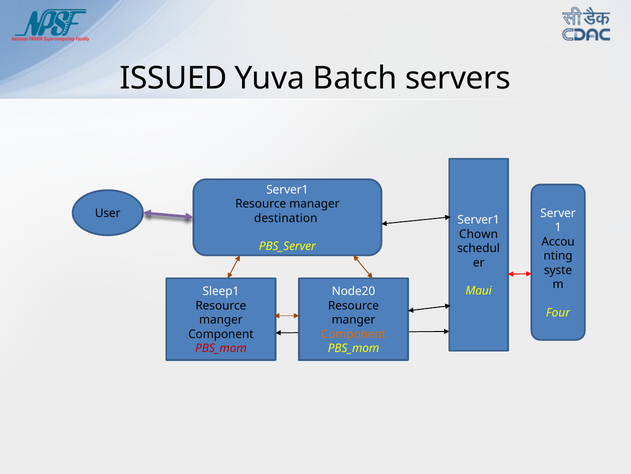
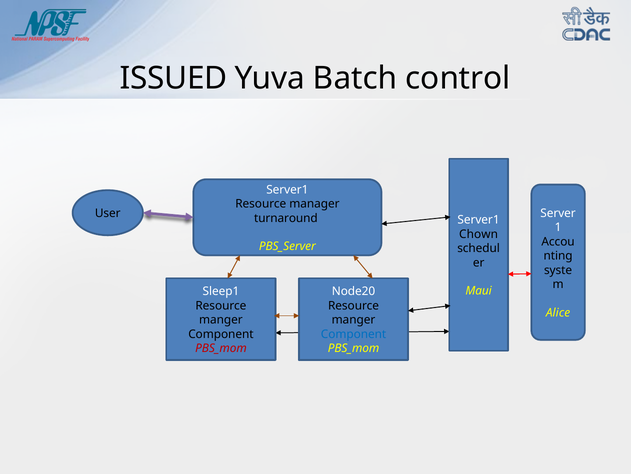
servers: servers -> control (458, 78)
destination: destination -> turnaround (286, 218)
Four: Four -> Alice (558, 312)
Component colour: orange -> blue (354, 334)
